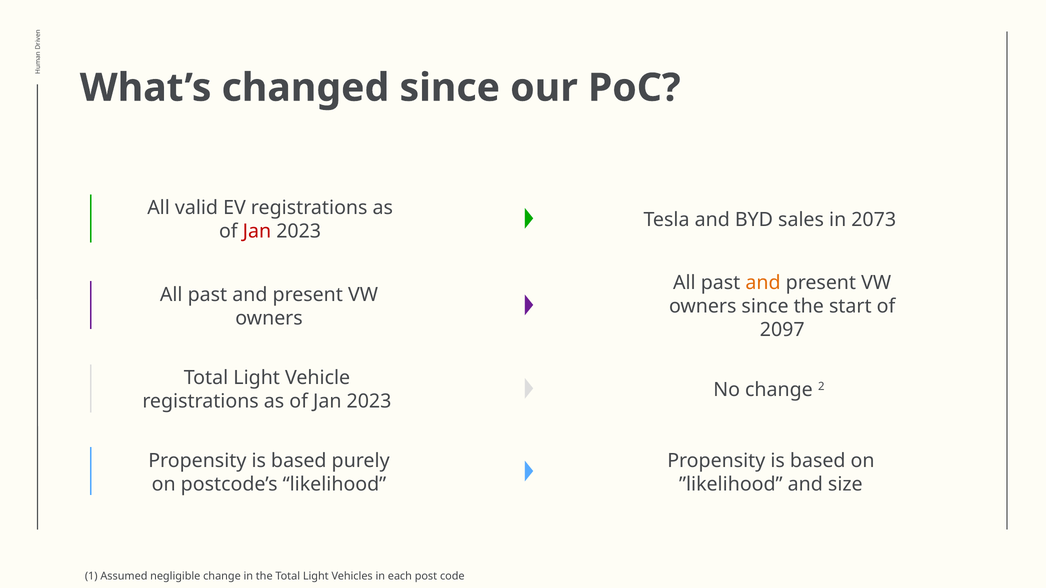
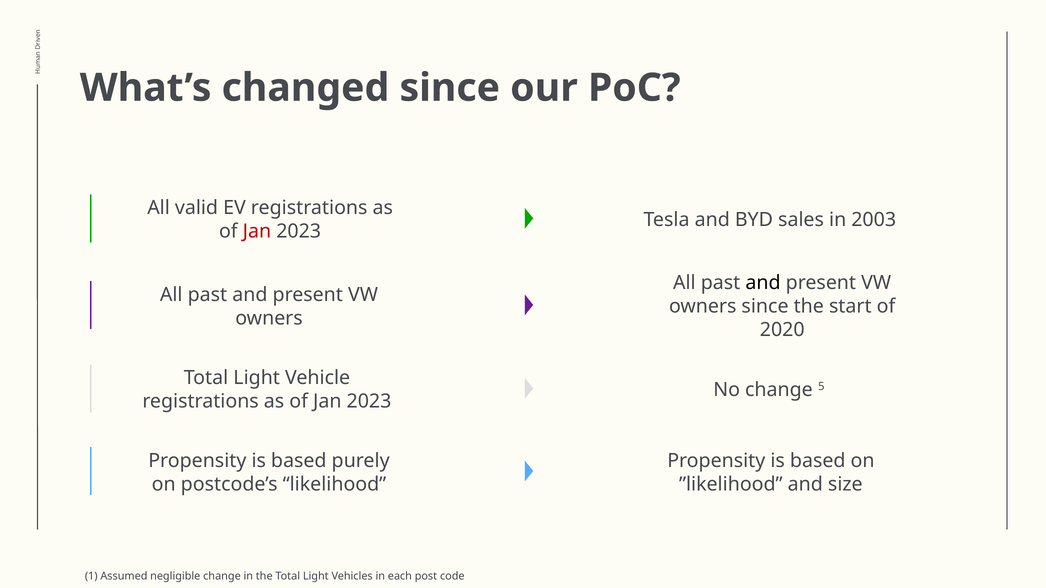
2073: 2073 -> 2003 (874, 220)
and colour: orange -> black (763, 283)
2097: 2097 -> 2020 (782, 330)
2: 2 -> 5 (821, 387)
